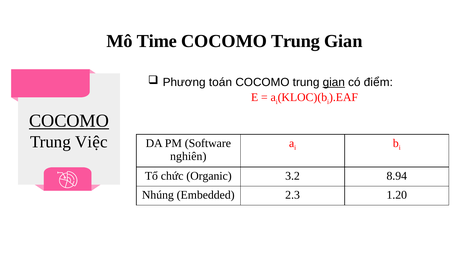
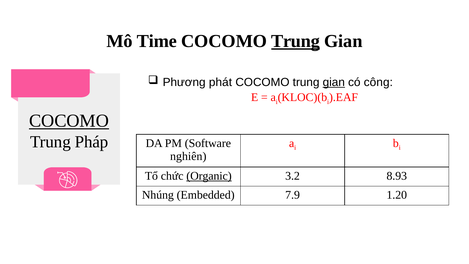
Trung underline: none -> present (296, 41)
toán: toán -> phát (220, 82)
điểm: điểm -> công (378, 82)
Việc: Việc -> Pháp (92, 142)
Organic underline: none -> present (209, 176)
8.94: 8.94 -> 8.93 (397, 176)
2.3: 2.3 -> 7.9 (293, 195)
